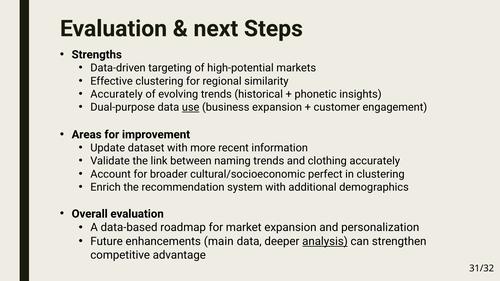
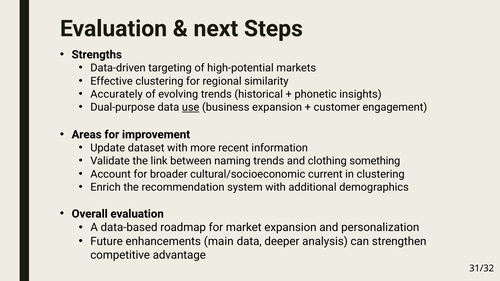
clothing accurately: accurately -> something (375, 161)
perfect: perfect -> current (325, 174)
analysis underline: present -> none (325, 241)
